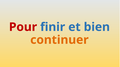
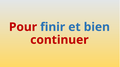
continuer colour: orange -> red (59, 40)
